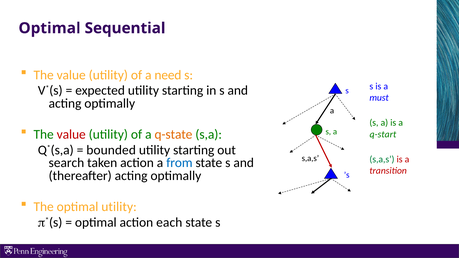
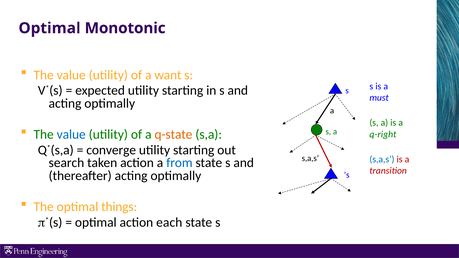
Sequential: Sequential -> Monotonic (125, 28)
need: need -> want (168, 75)
value colour: red -> blue (71, 135)
q-start: q-start -> q-right (383, 134)
bounded: bounded -> converge (111, 150)
s,a,s colour: green -> blue (382, 159)
optimal utility: utility -> things (119, 207)
